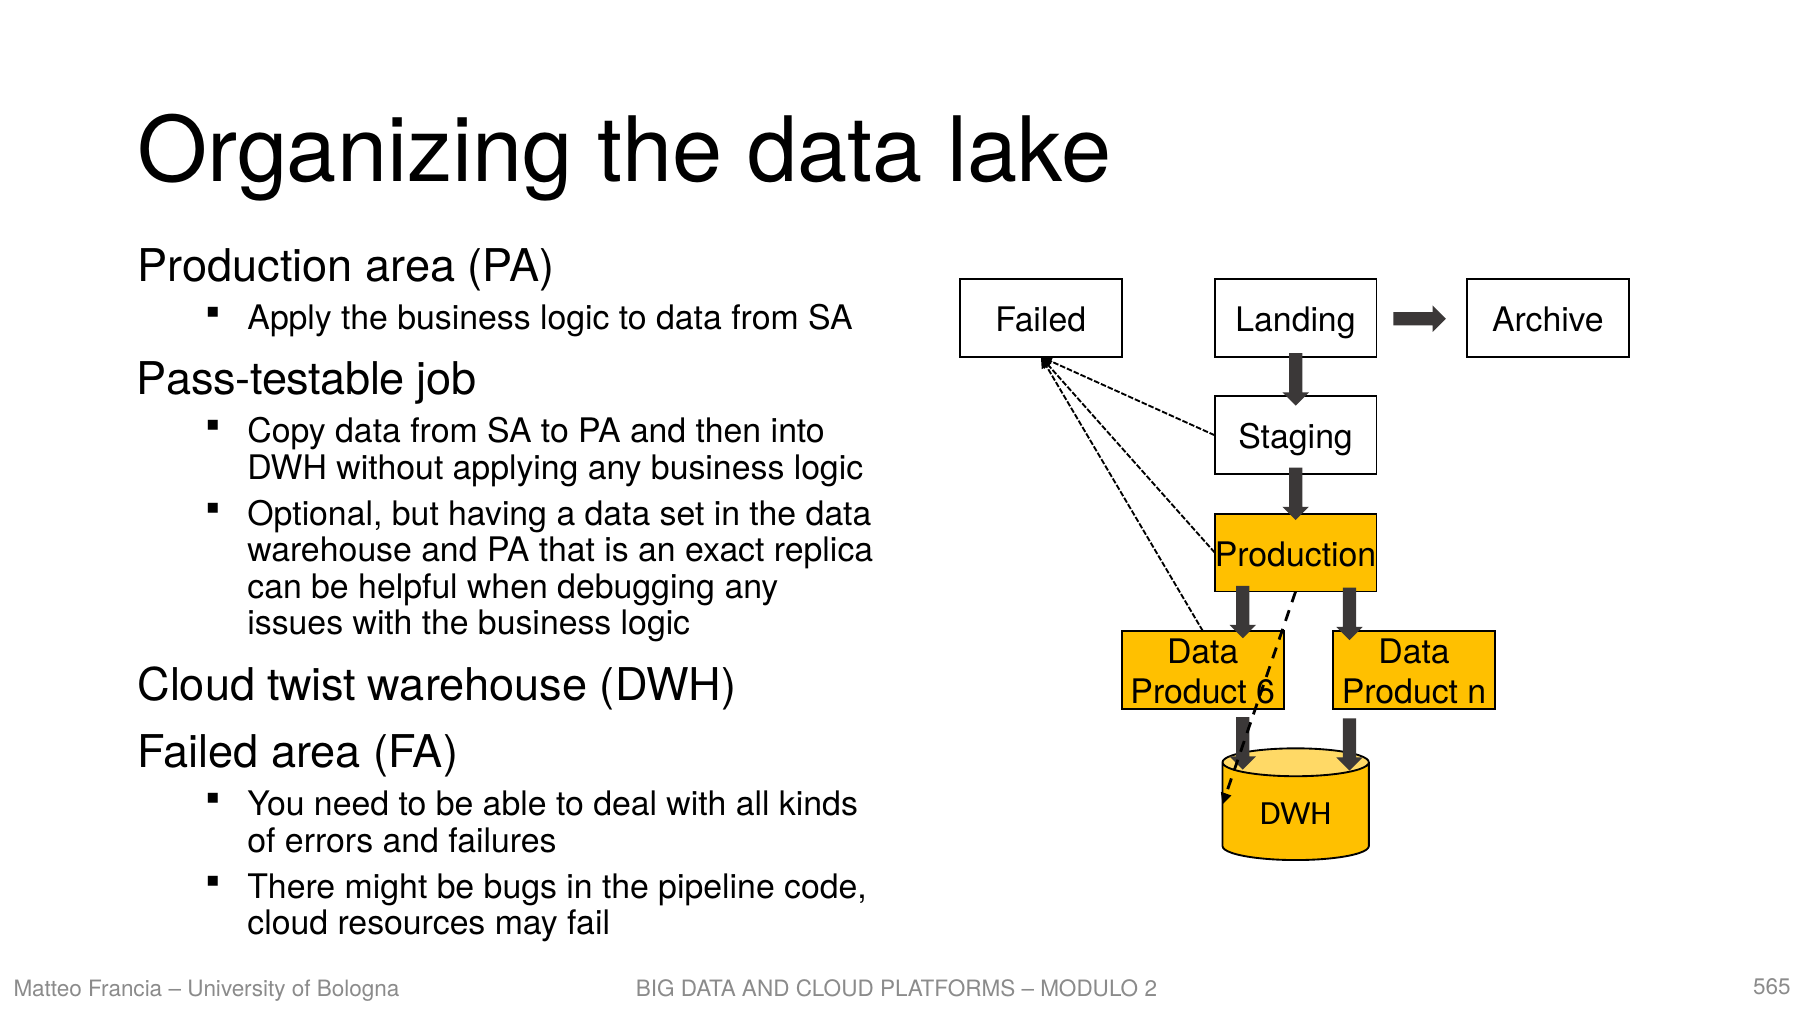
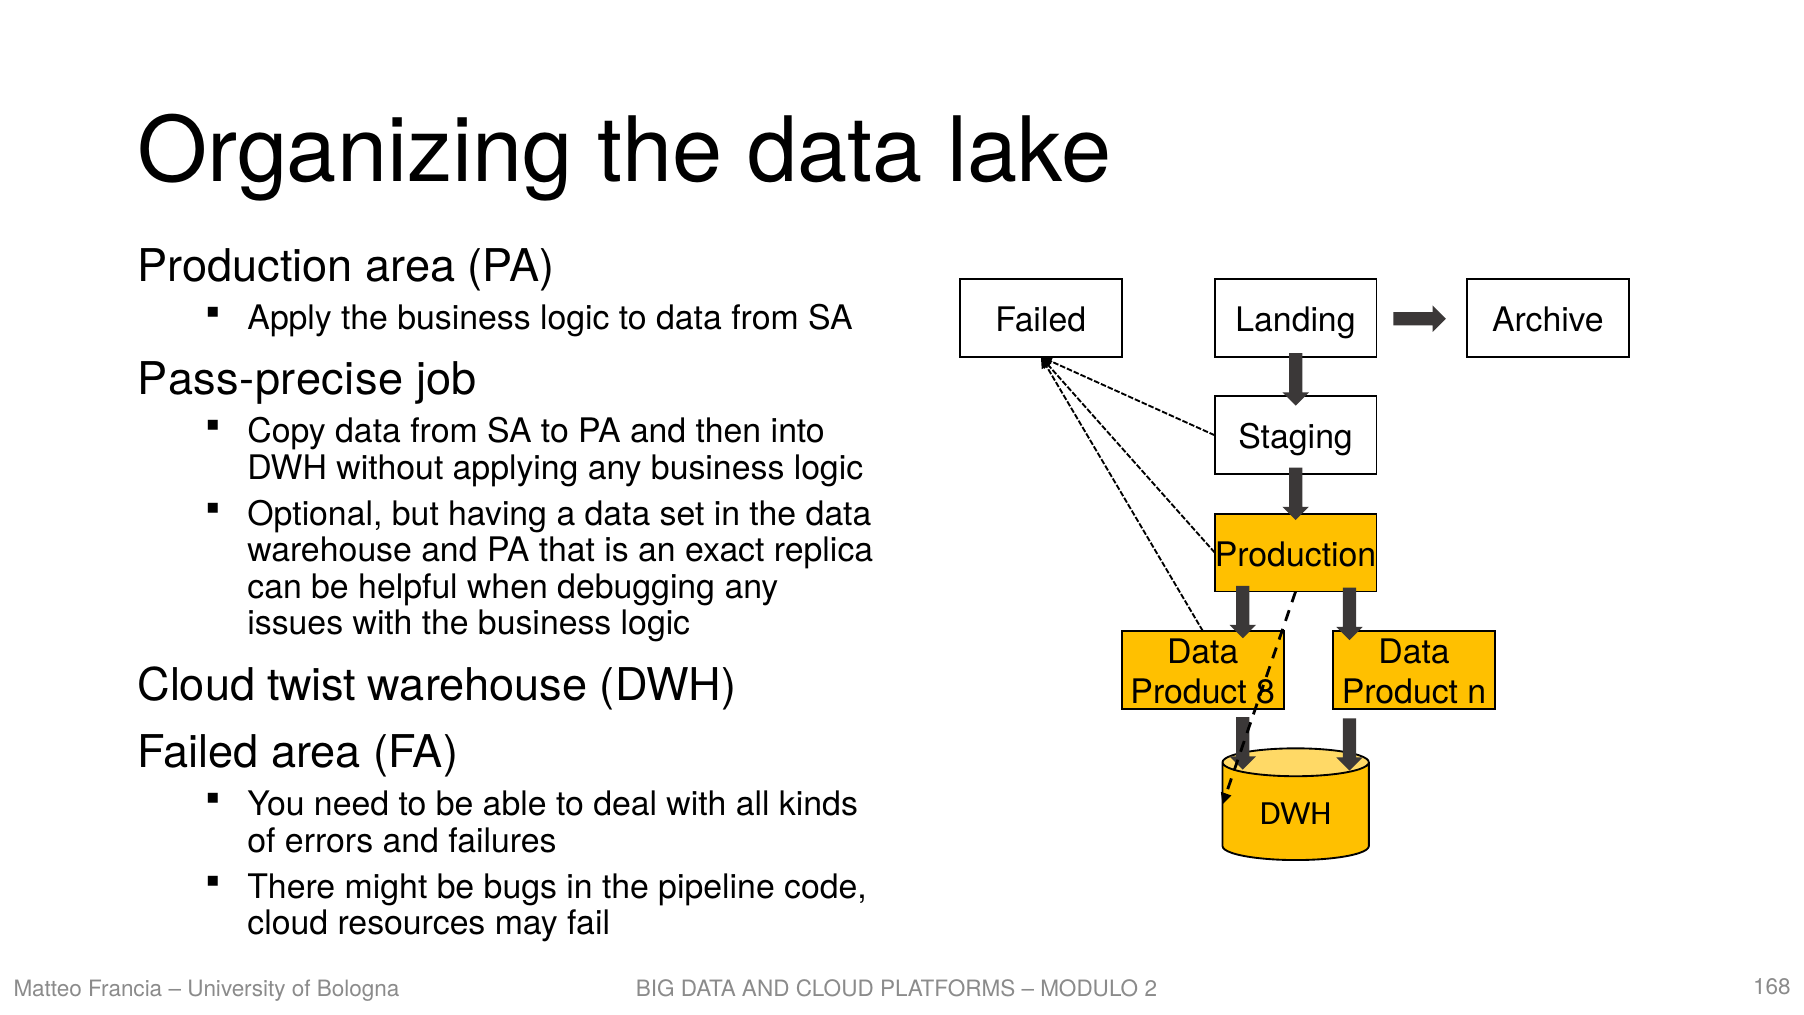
Pass-testable: Pass-testable -> Pass-precise (270, 380)
6: 6 -> 8 (1265, 692)
565: 565 -> 168 (1772, 987)
